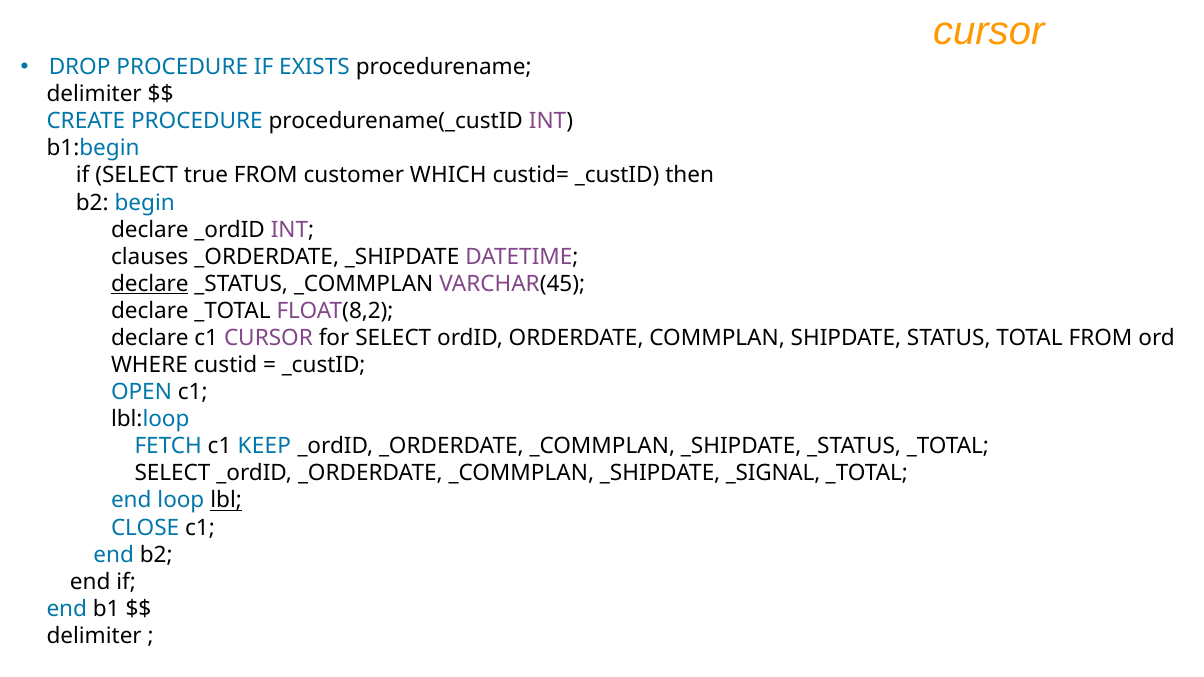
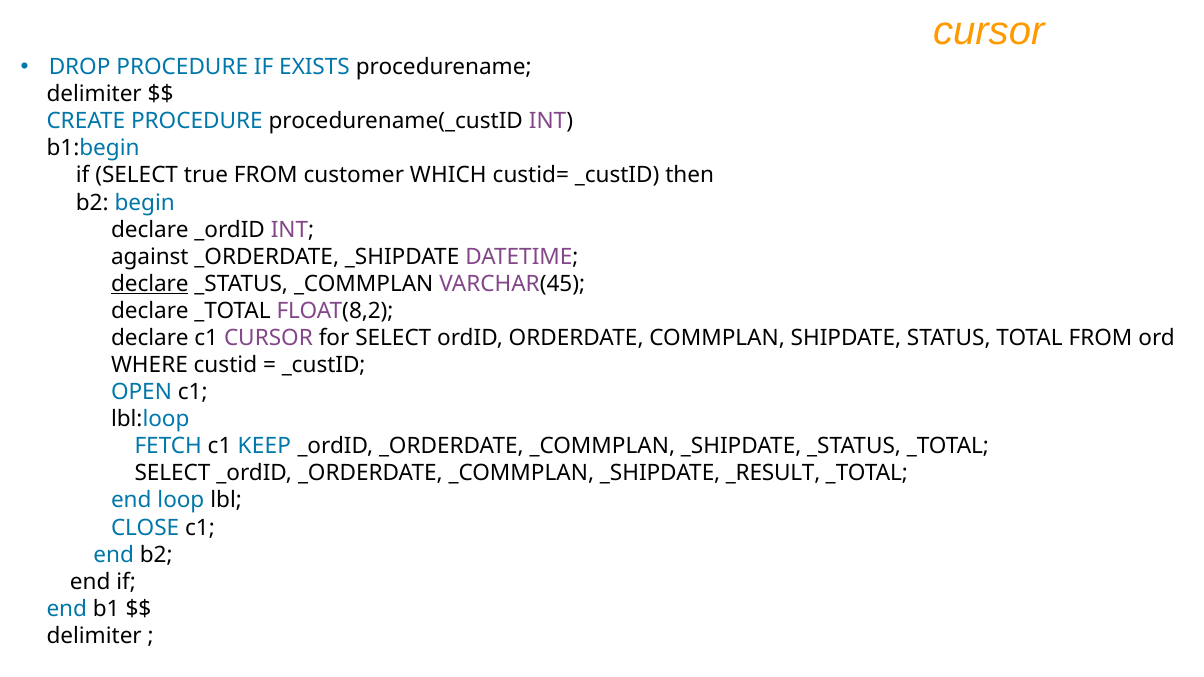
clauses: clauses -> against (150, 257)
_SIGNAL: _SIGNAL -> _RESULT (773, 474)
lbl underline: present -> none (226, 501)
